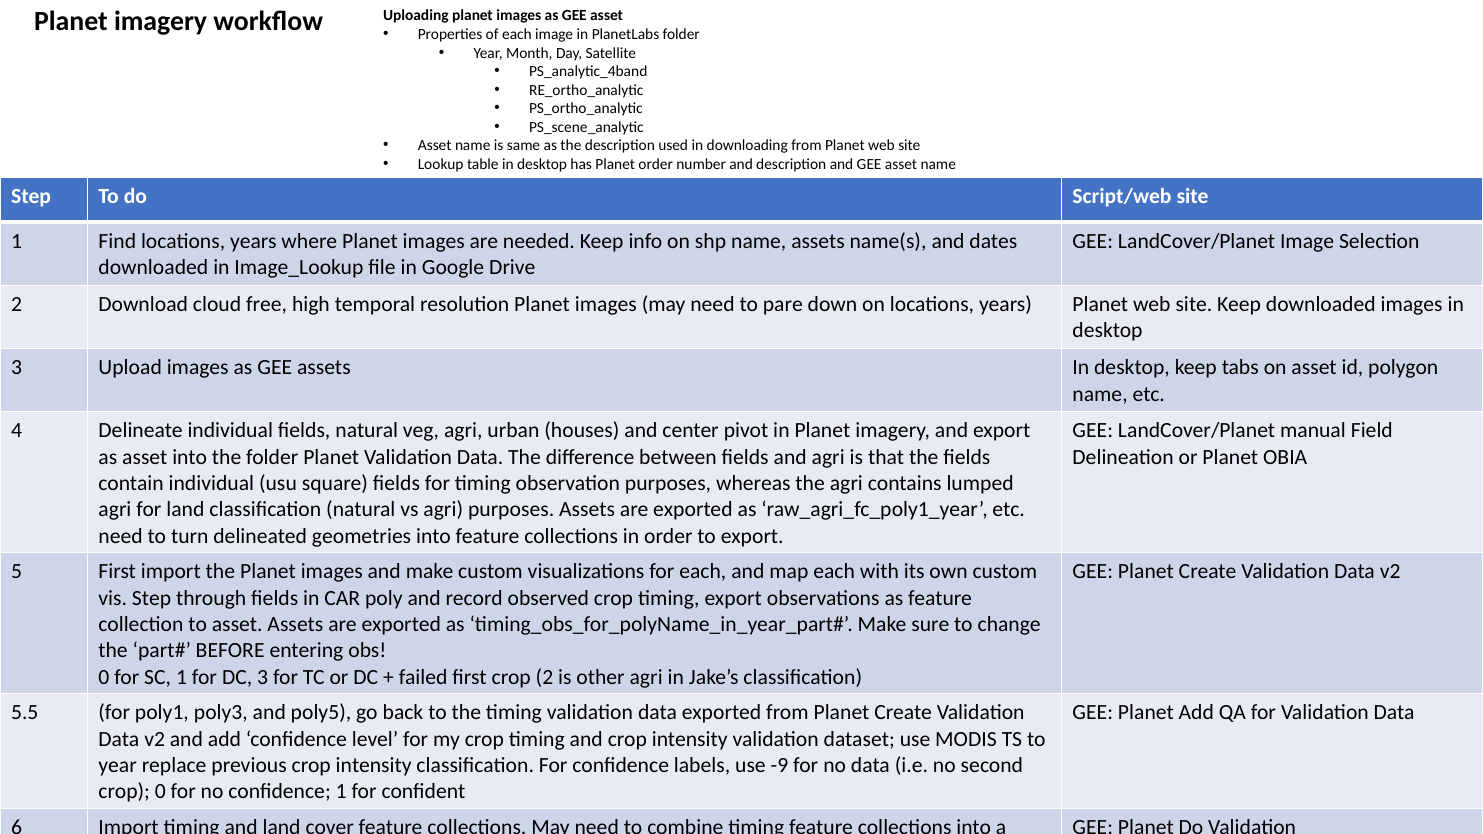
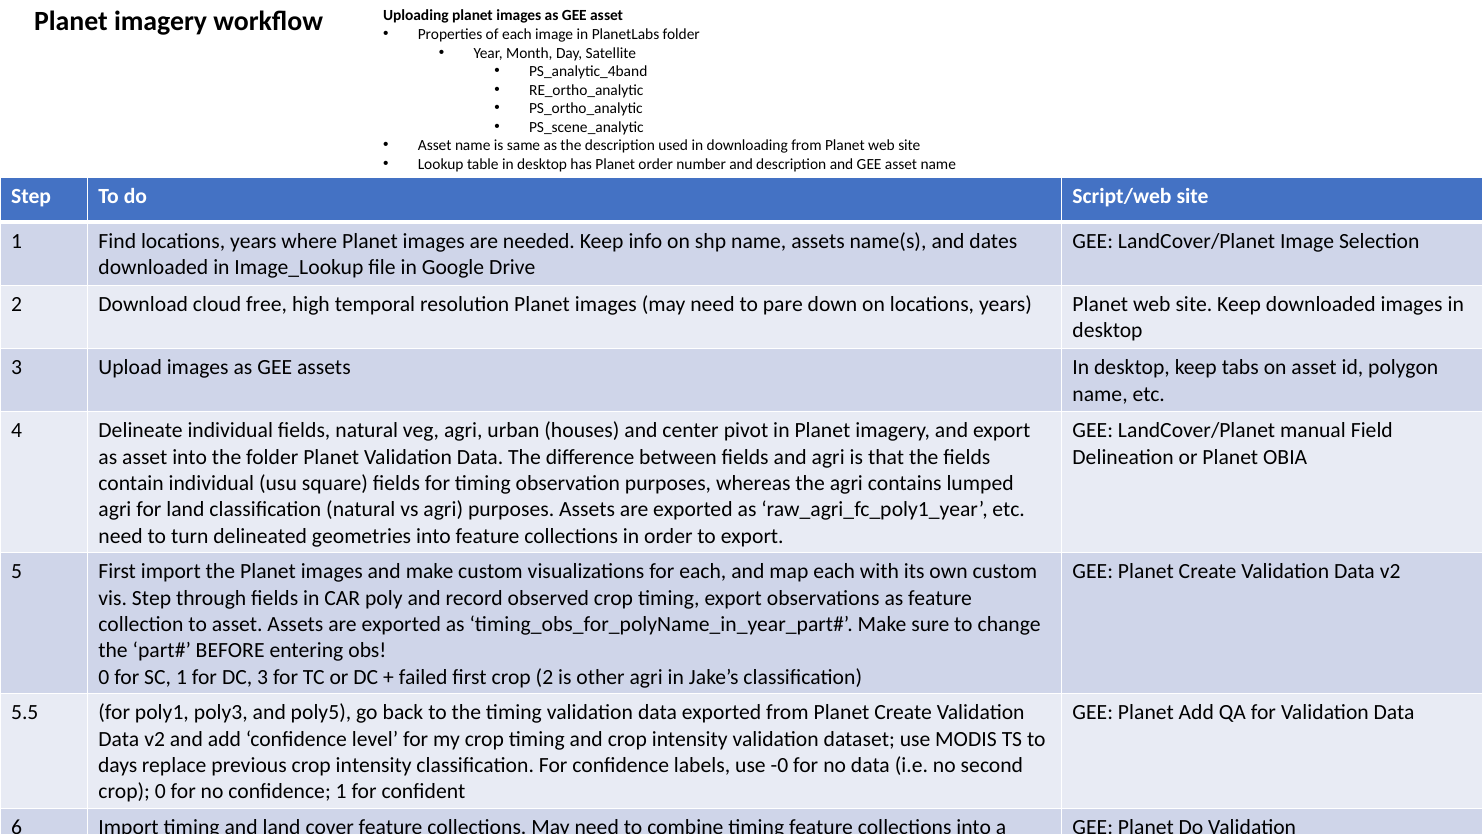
year: year -> days (118, 765)
-9: -9 -> -0 (779, 765)
